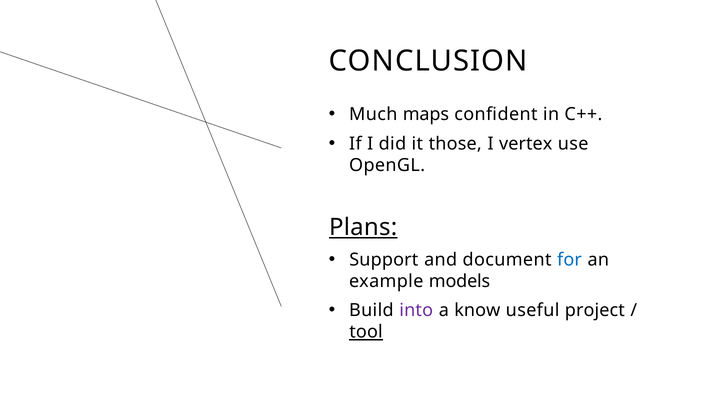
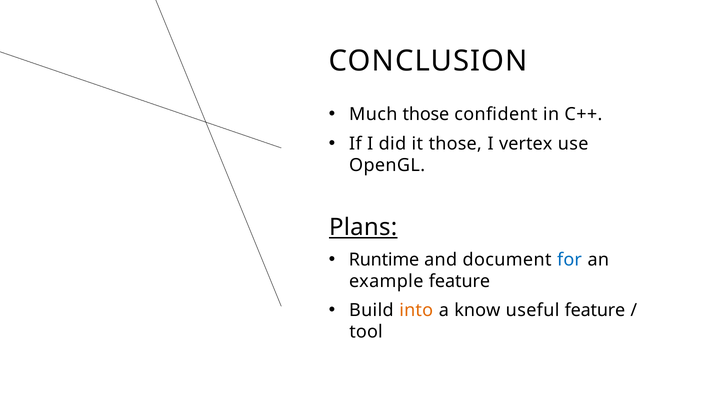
Much maps: maps -> those (426, 115)
Support: Support -> Runtime (384, 260)
example models: models -> feature (459, 281)
into colour: purple -> orange (416, 310)
useful project: project -> feature (595, 310)
tool underline: present -> none (366, 332)
